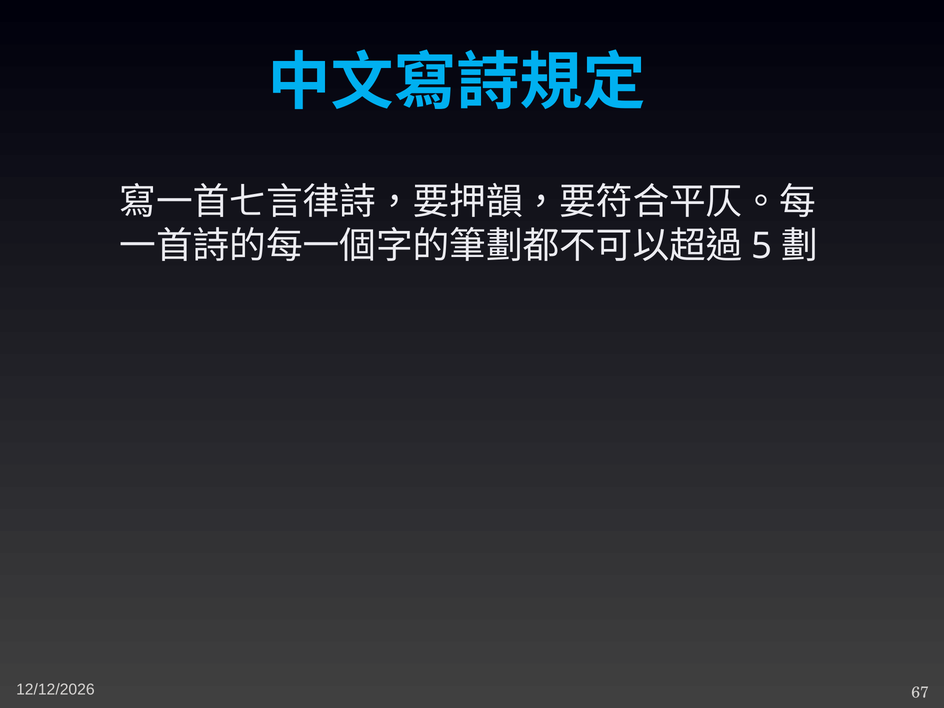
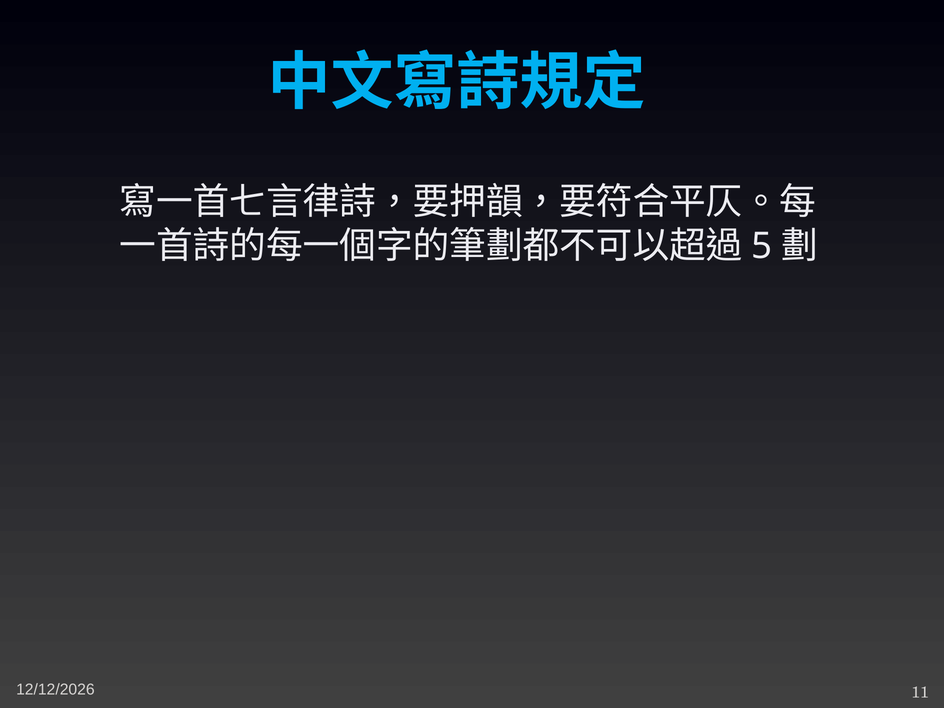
67: 67 -> 11 (920, 692)
